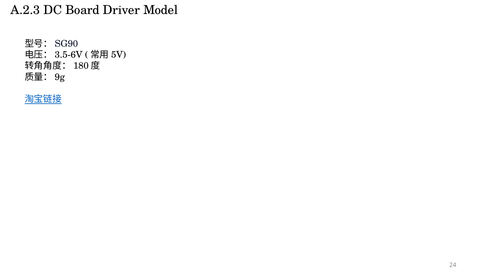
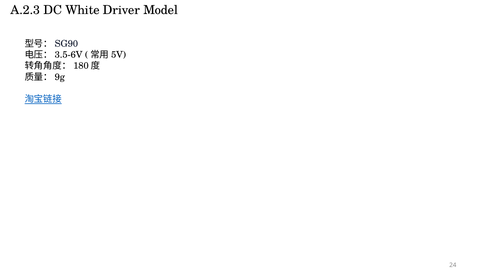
Board: Board -> White (83, 10)
